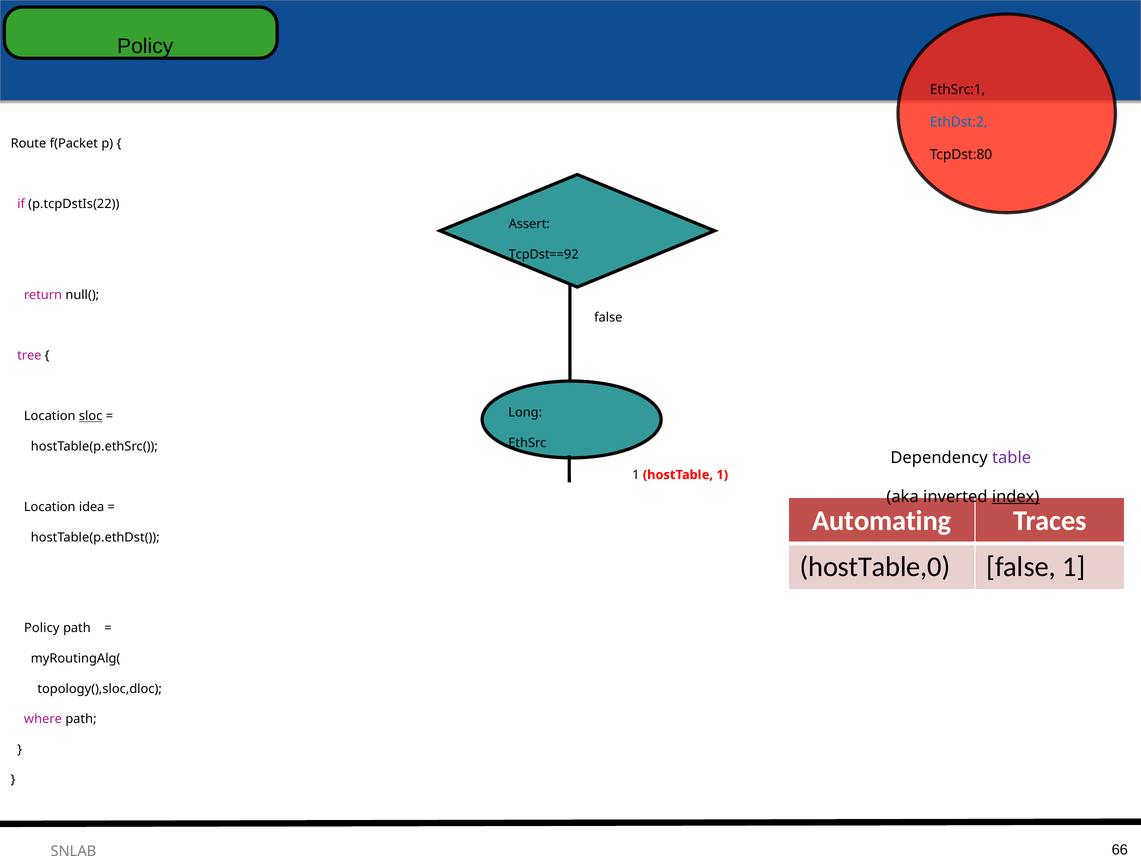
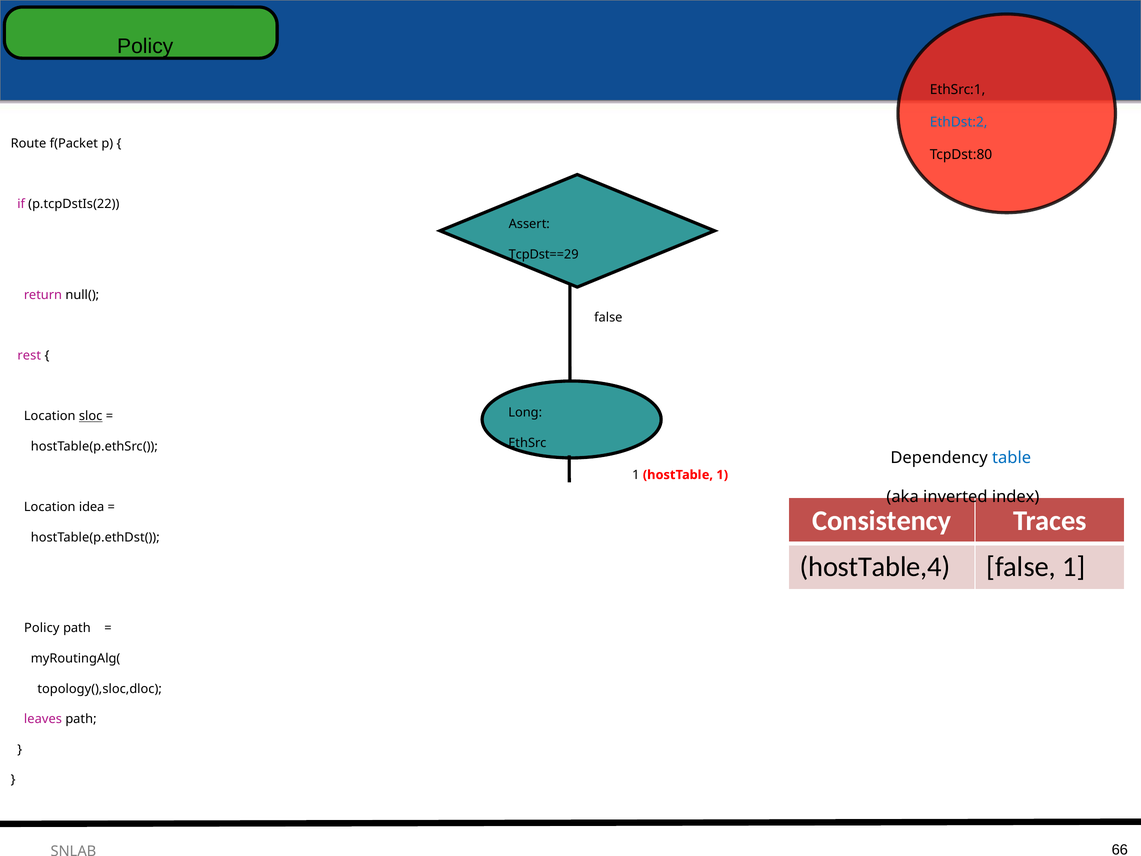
TcpDst==92: TcpDst==92 -> TcpDst==29 (544, 254)
tree: tree -> rest (29, 356)
table colour: purple -> blue (1012, 458)
index underline: present -> none (1016, 496)
Automating: Automating -> Consistency (882, 520)
hostTable,0: hostTable,0 -> hostTable,4 (875, 567)
where: where -> leaves (43, 719)
